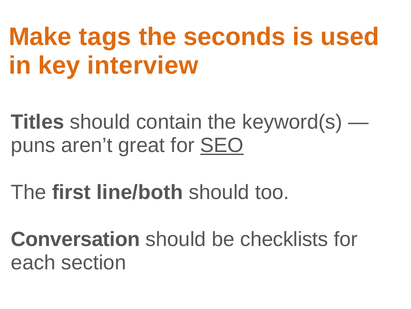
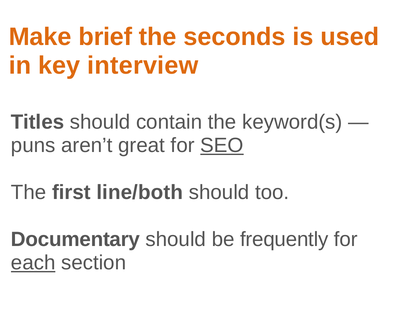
tags: tags -> brief (105, 37)
Conversation: Conversation -> Documentary (75, 239)
checklists: checklists -> frequently (284, 239)
each underline: none -> present (33, 262)
